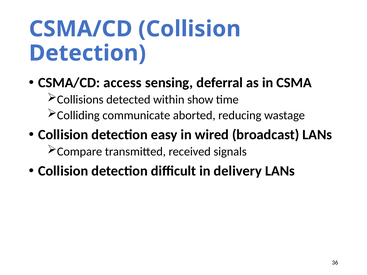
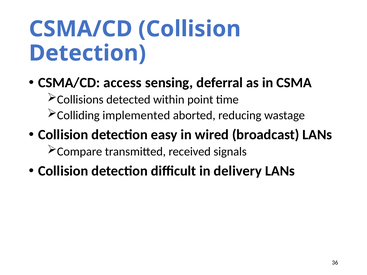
show: show -> point (200, 100)
communicate: communicate -> implemented (136, 115)
